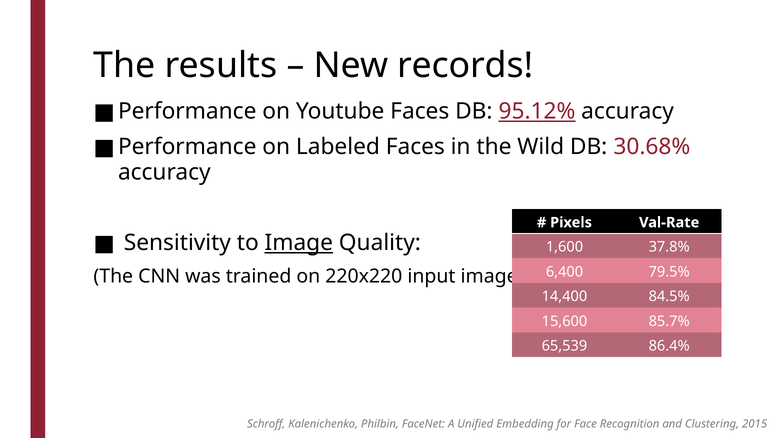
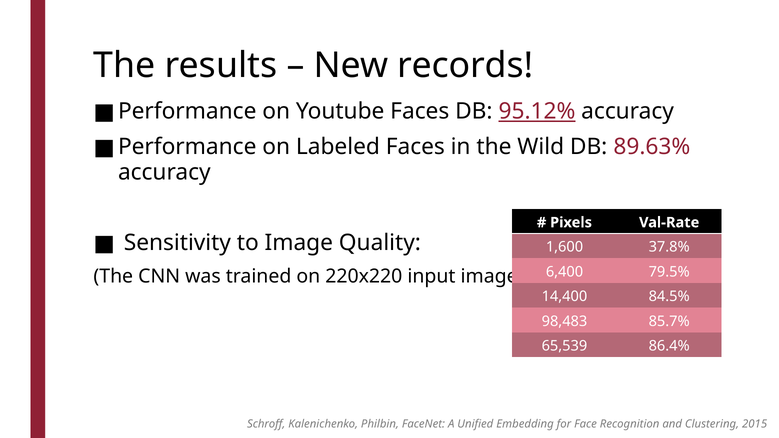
30.68%: 30.68% -> 89.63% (652, 147)
Image underline: present -> none (299, 243)
15,600: 15,600 -> 98,483 (564, 321)
